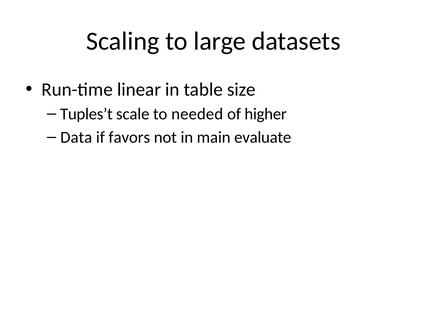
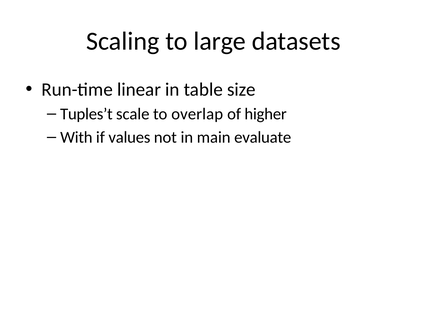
needed: needed -> overlap (197, 114)
Data: Data -> With (76, 137)
favors: favors -> values (129, 137)
